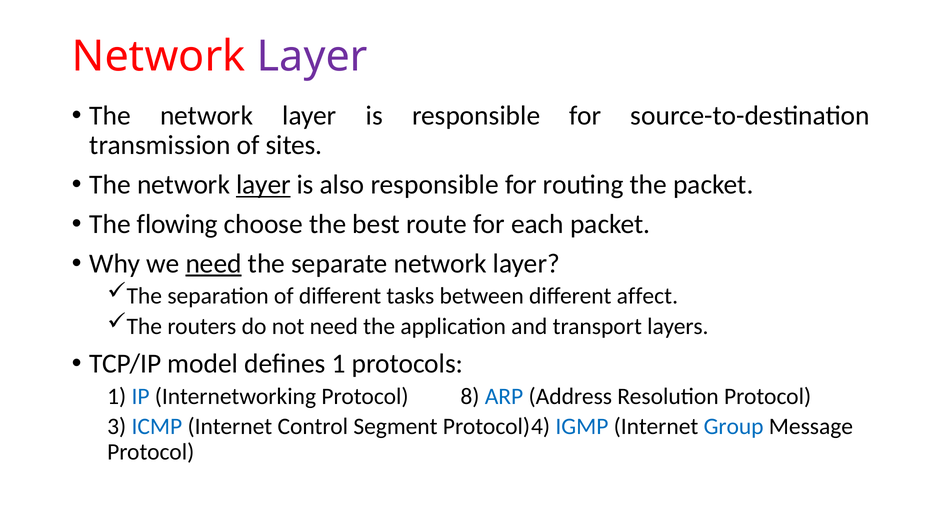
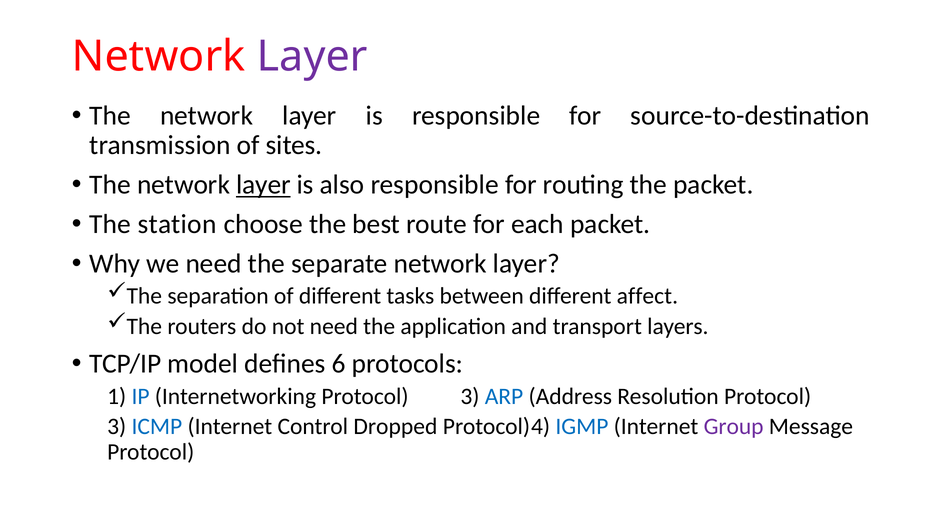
flowing: flowing -> station (177, 224)
need underline: present -> none (214, 264)
defines 1: 1 -> 6 (339, 364)
Internetworking Protocol 8: 8 -> 3 (470, 396)
Segment: Segment -> Dropped (395, 426)
Group colour: blue -> purple (734, 426)
